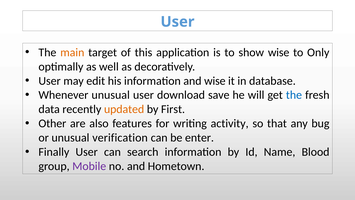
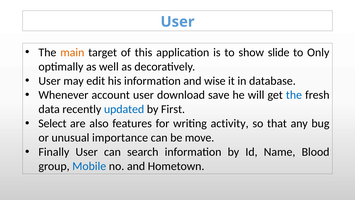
show wise: wise -> slide (279, 52)
Whenever unusual: unusual -> account (111, 95)
updated colour: orange -> blue (124, 109)
Other: Other -> Select (52, 123)
verification: verification -> importance (120, 138)
enter: enter -> move (200, 138)
Mobile colour: purple -> blue (89, 166)
